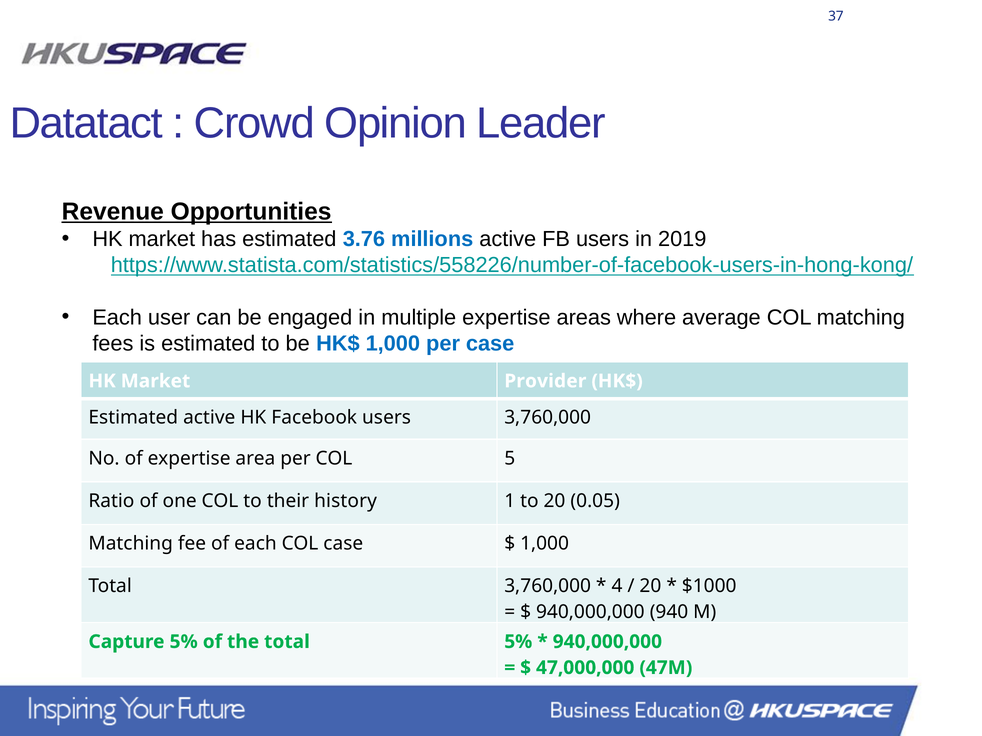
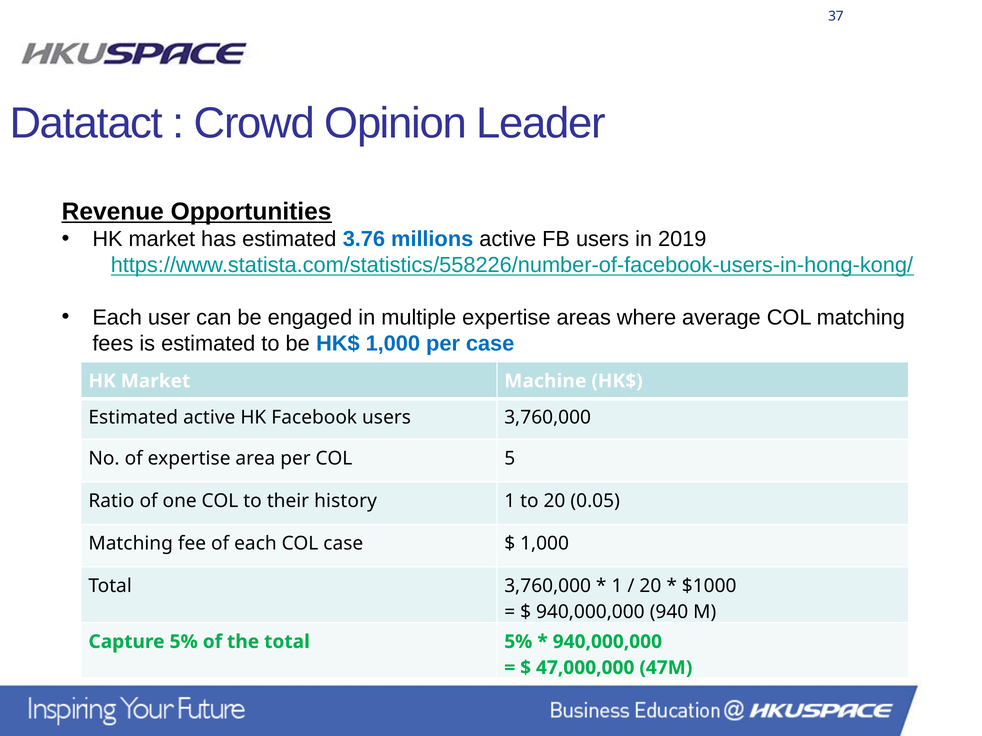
Provider: Provider -> Machine (545, 381)
4: 4 -> 1 (617, 586)
